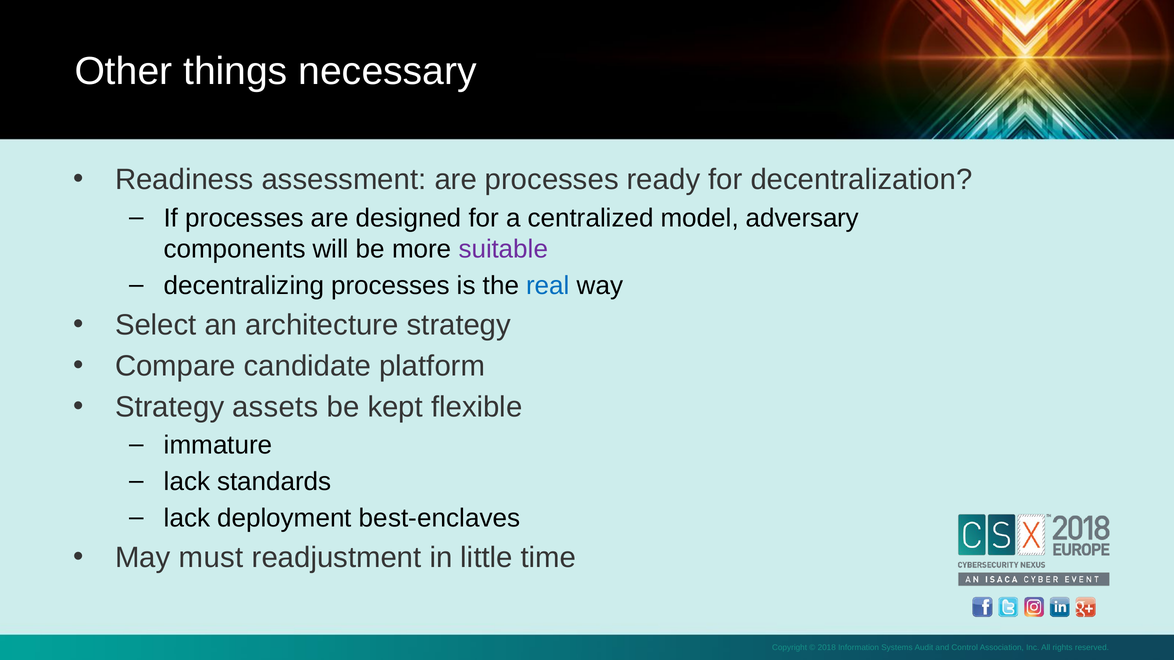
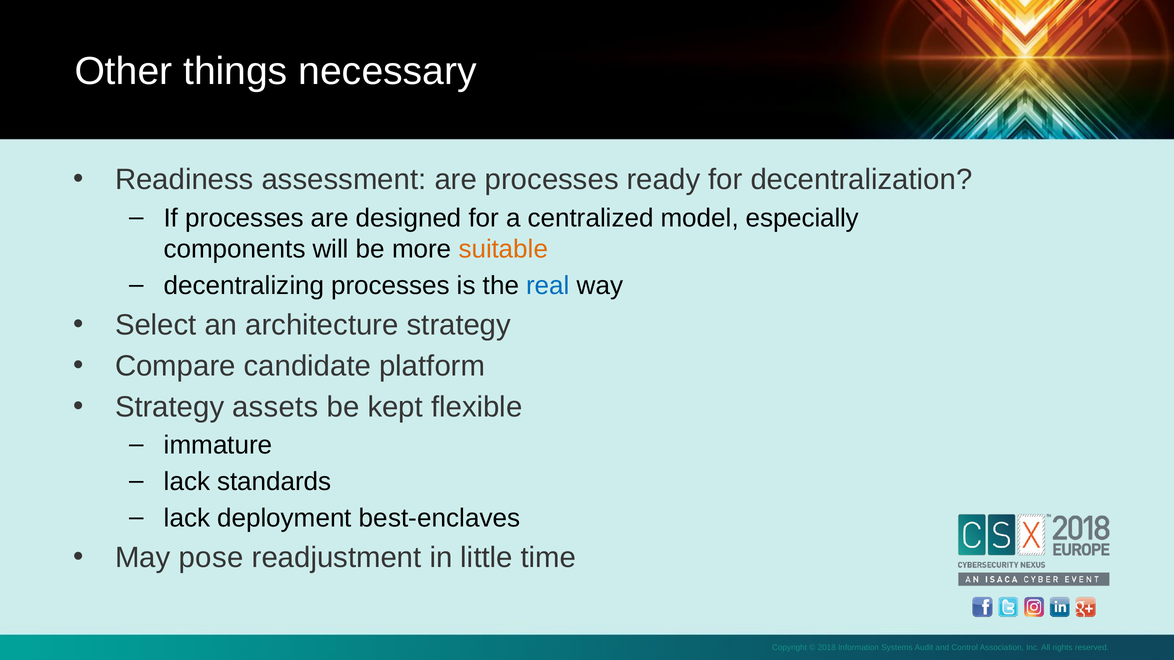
adversary: adversary -> especially (802, 218)
suitable colour: purple -> orange (503, 249)
must: must -> pose (211, 558)
